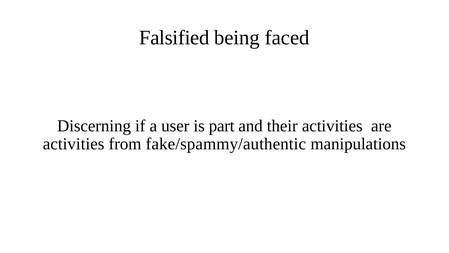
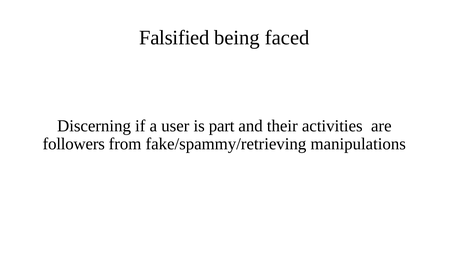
activities: activities -> followers (74, 144)
fake/spammy/authentic: fake/spammy/authentic -> fake/spammy/retrieving (226, 144)
